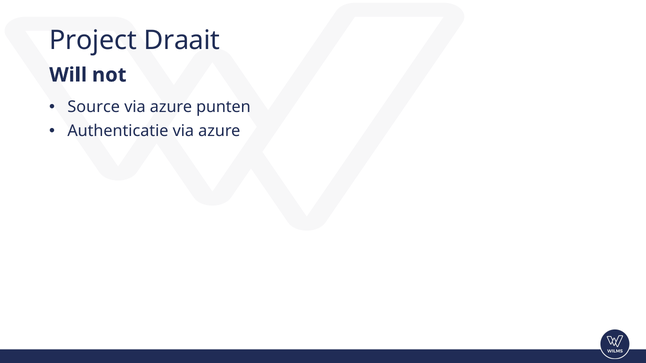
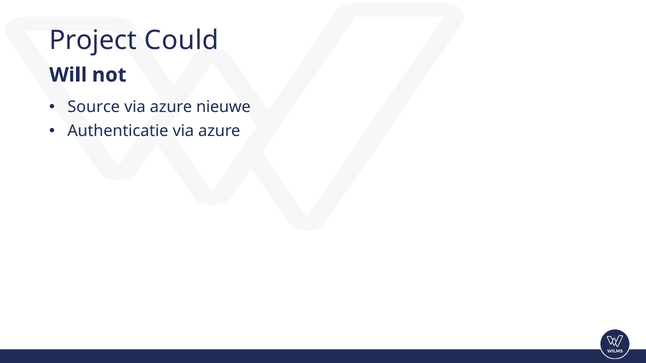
Draait: Draait -> Could (182, 41)
punten: punten -> nieuwe (223, 107)
